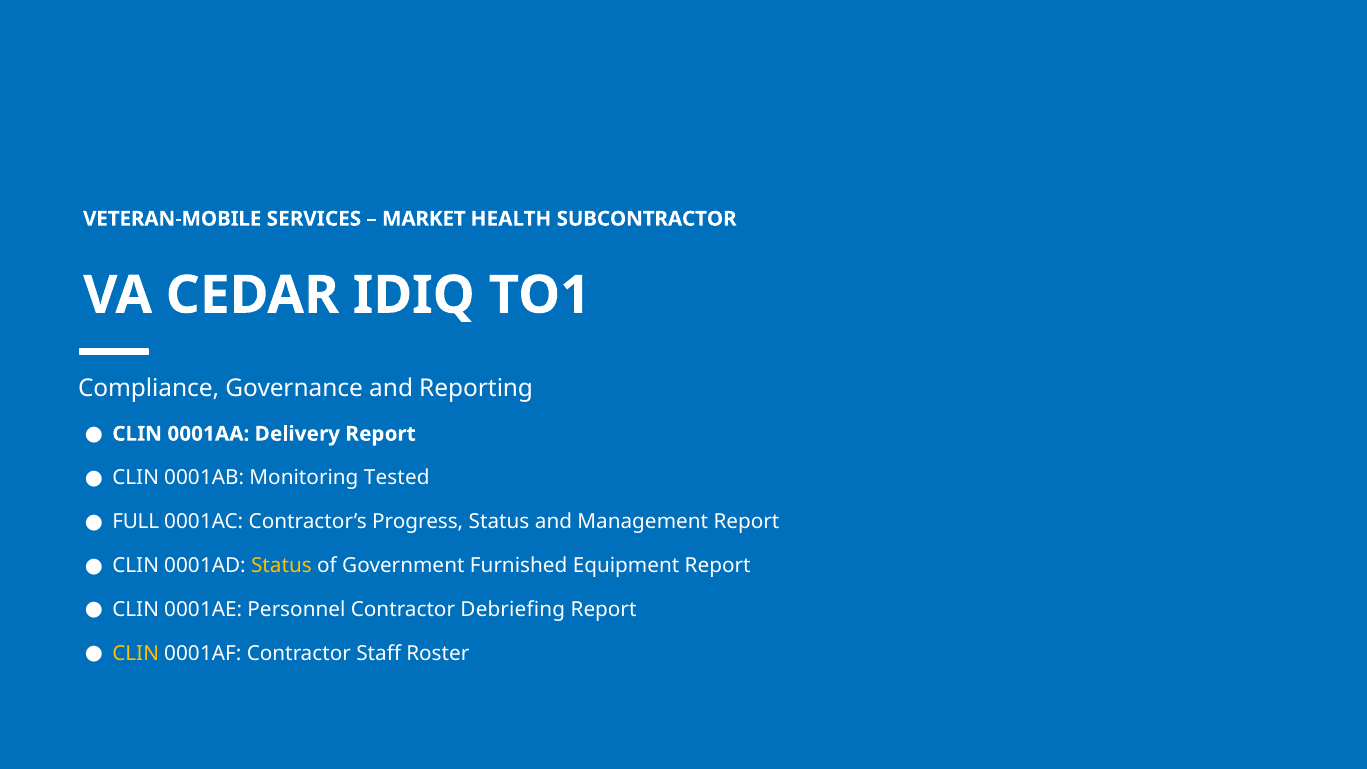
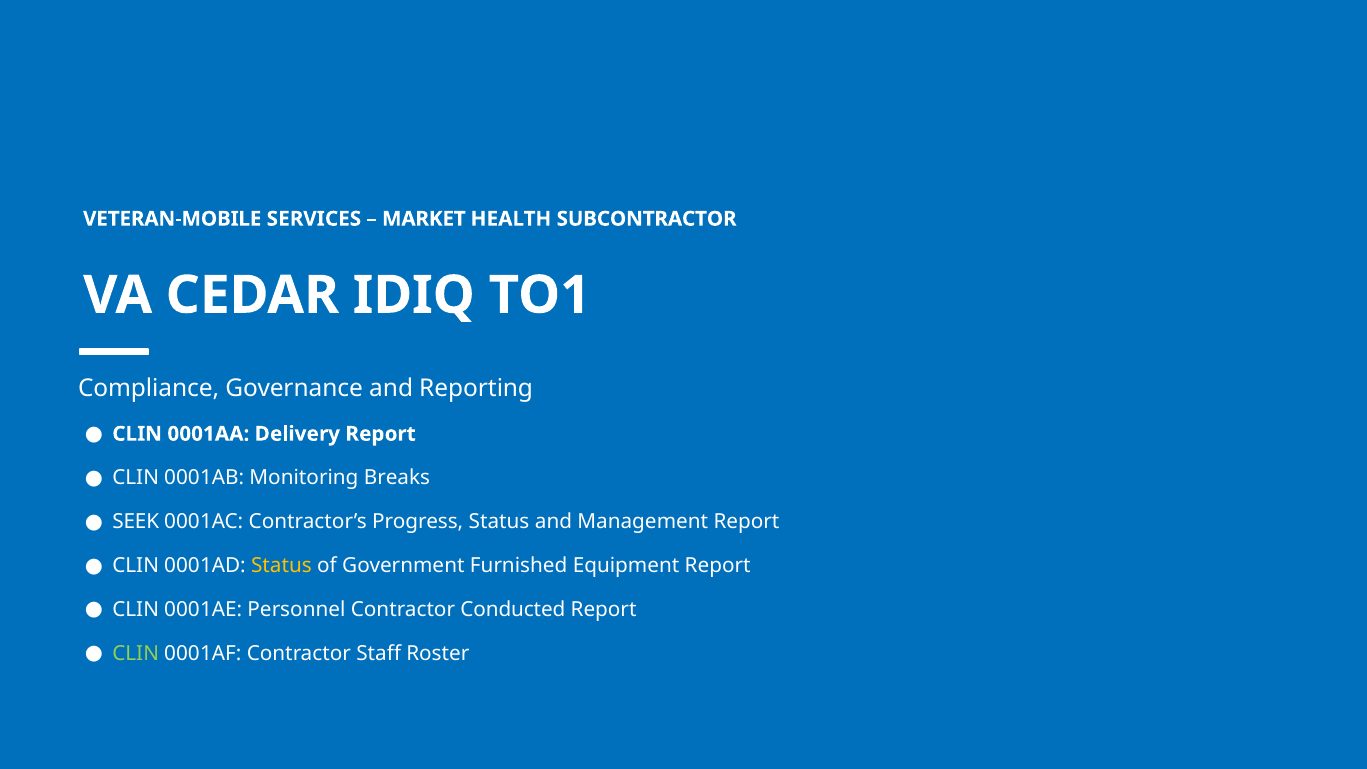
Tested: Tested -> Breaks (397, 478)
FULL: FULL -> SEEK (136, 522)
Debriefing: Debriefing -> Conducted (513, 609)
CLIN colour: yellow -> light green (136, 653)
